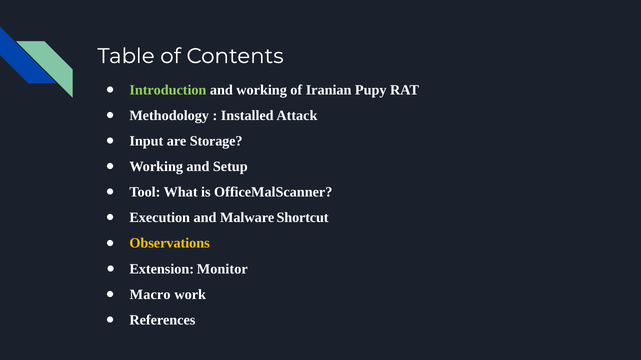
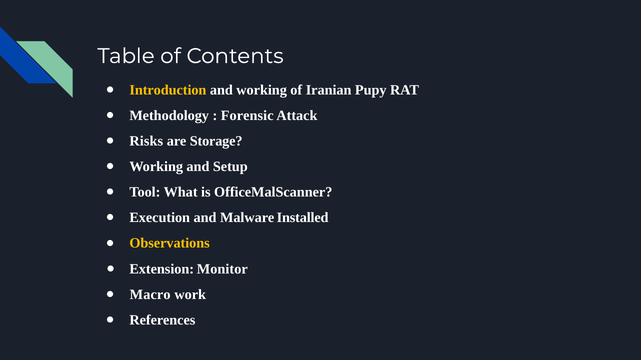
Introduction colour: light green -> yellow (168, 90)
Installed: Installed -> Forensic (247, 116)
Input: Input -> Risks (146, 141)
Shortcut: Shortcut -> Installed (303, 218)
